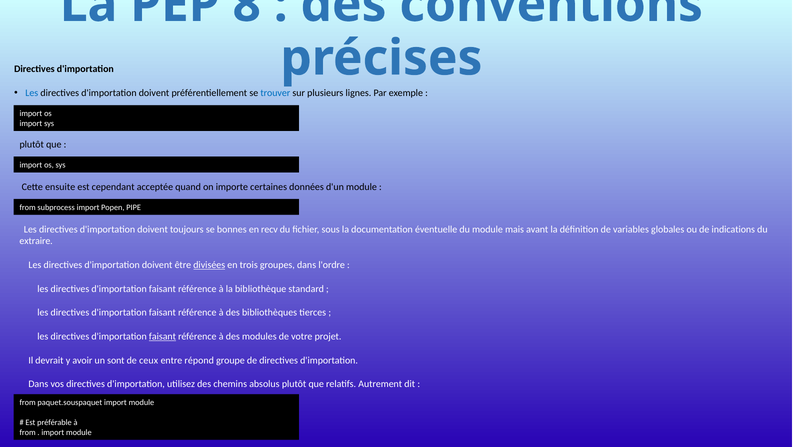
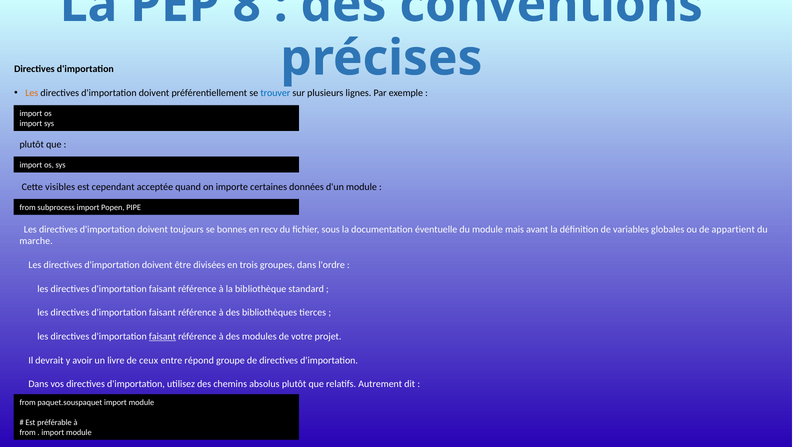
Les colour: blue -> orange (32, 93)
ensuite: ensuite -> visibles (60, 187)
indications: indications -> appartient (733, 229)
extraire: extraire -> marche (36, 241)
divisées underline: present -> none (209, 265)
sont: sont -> livre (116, 360)
